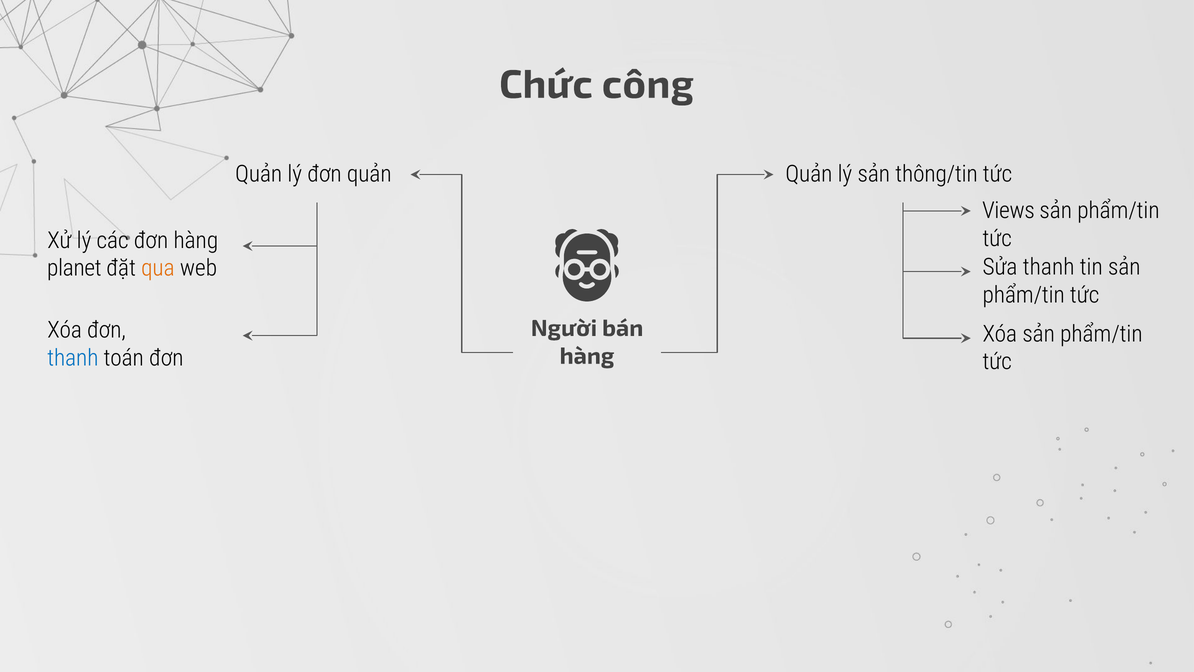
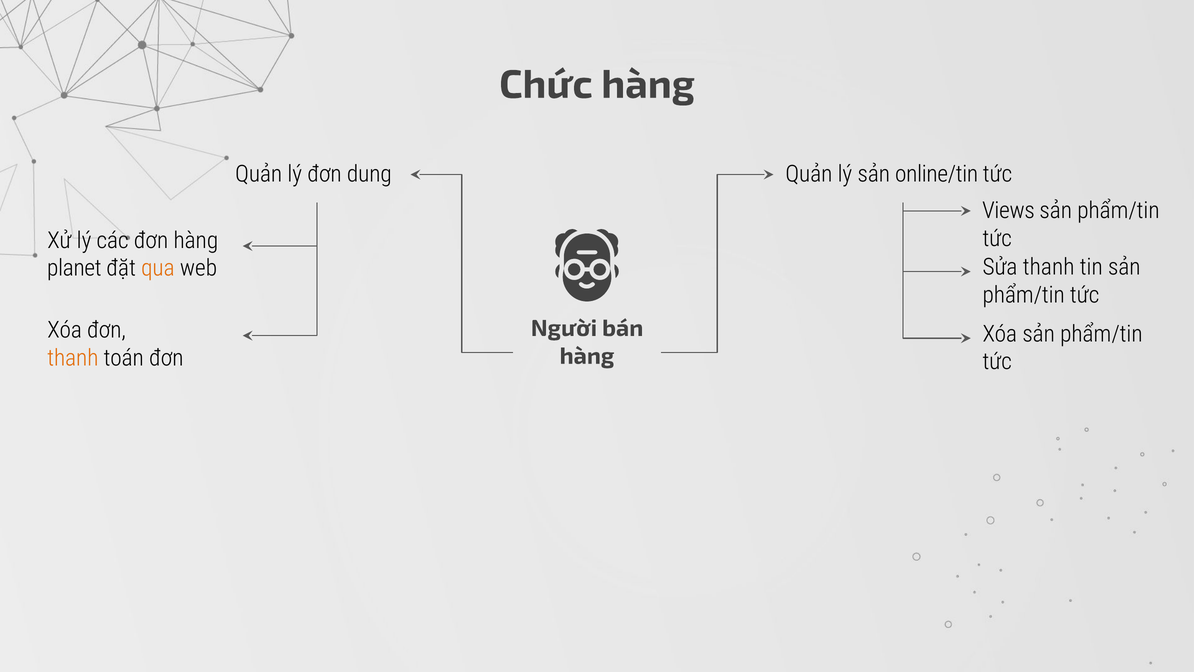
Chức công: công -> hàng (648, 85)
đơn quản: quản -> dung (369, 174)
thông/tin: thông/tin -> online/tin (937, 174)
thanh colour: blue -> orange (73, 358)
